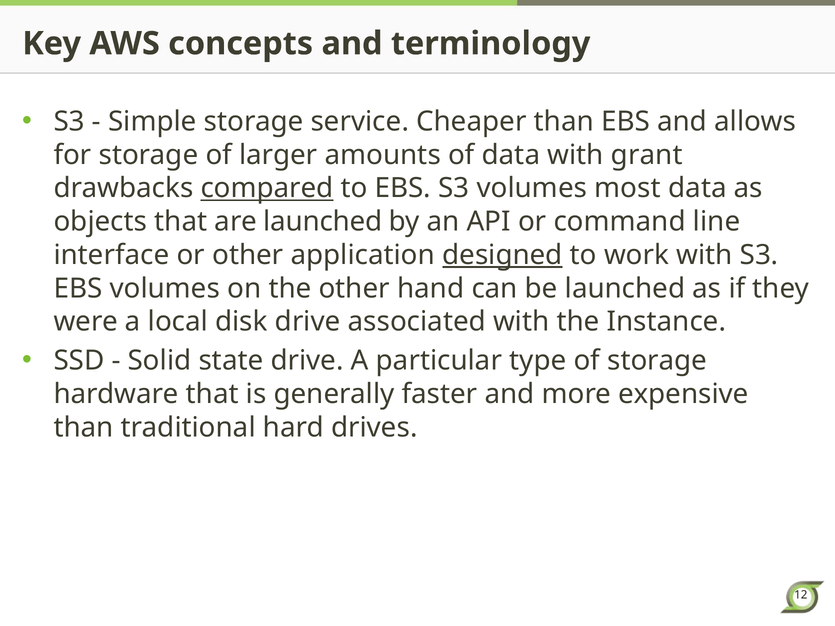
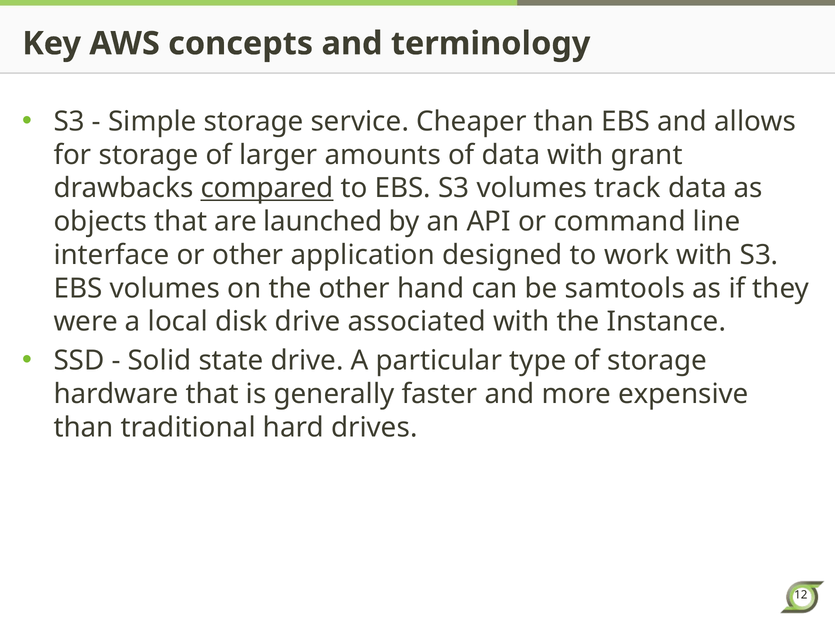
most: most -> track (627, 188)
designed underline: present -> none (502, 255)
be launched: launched -> samtools (625, 289)
